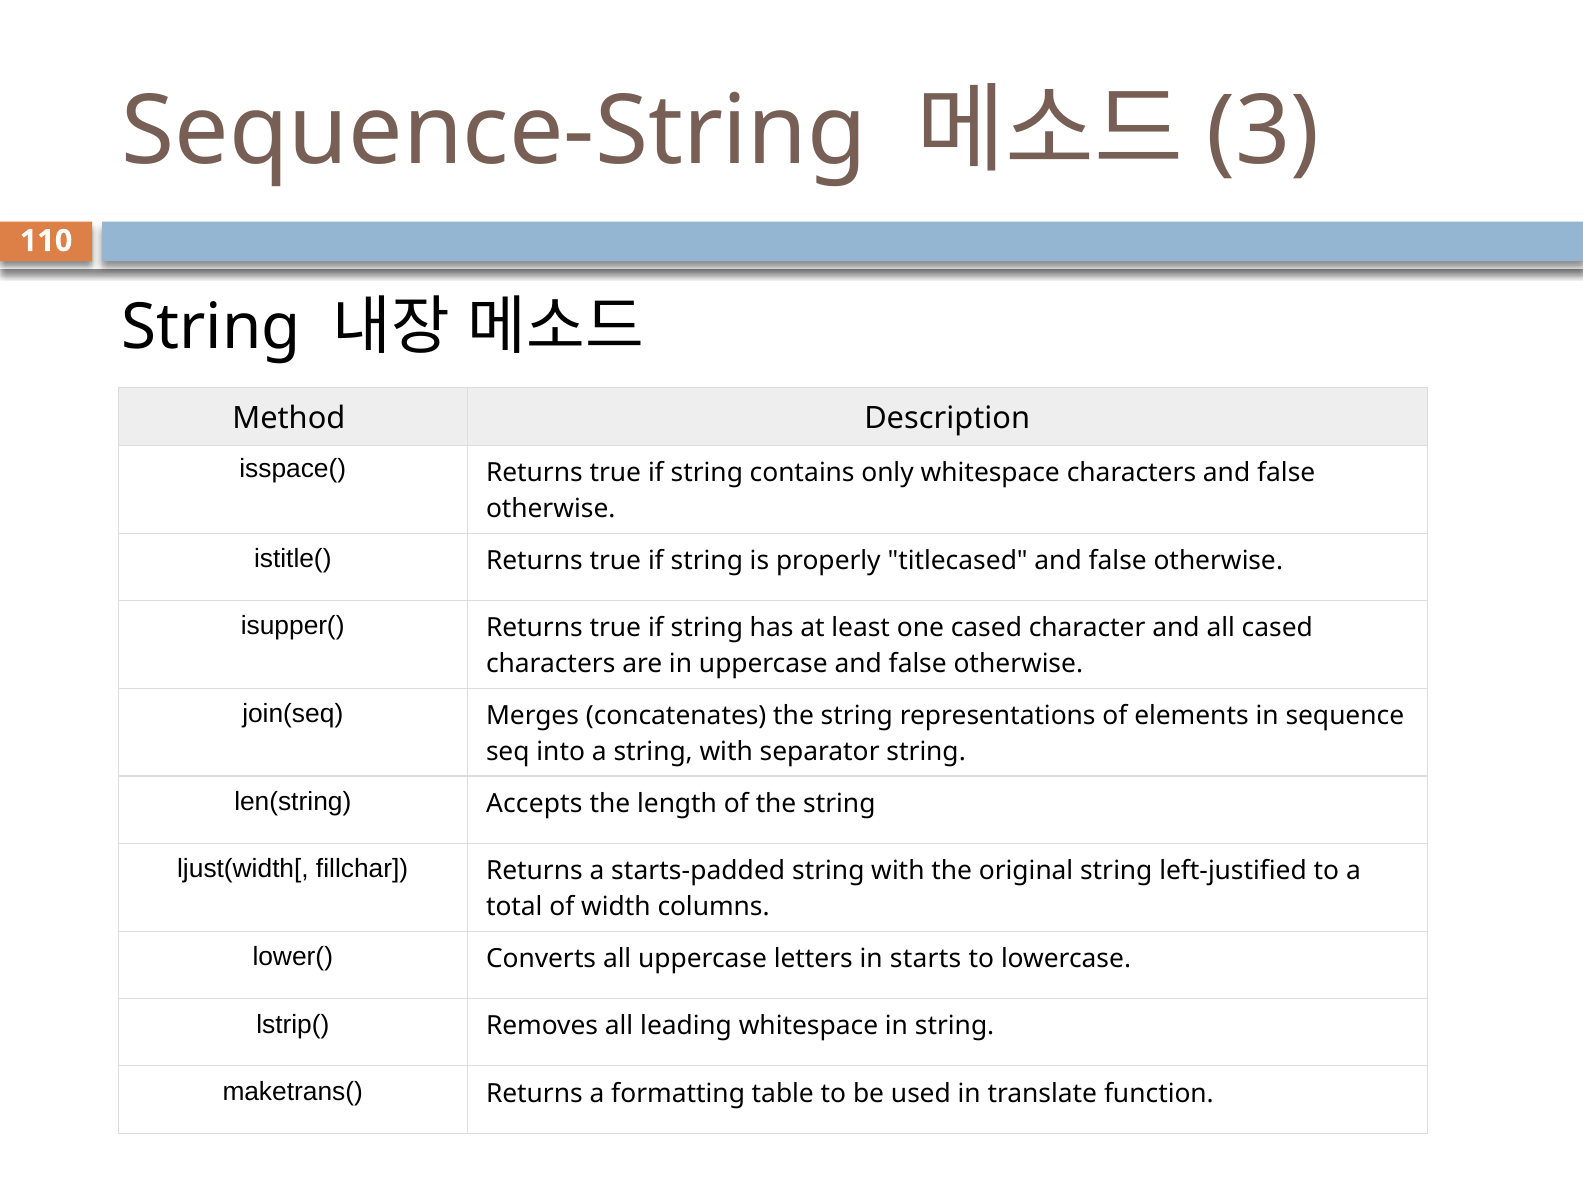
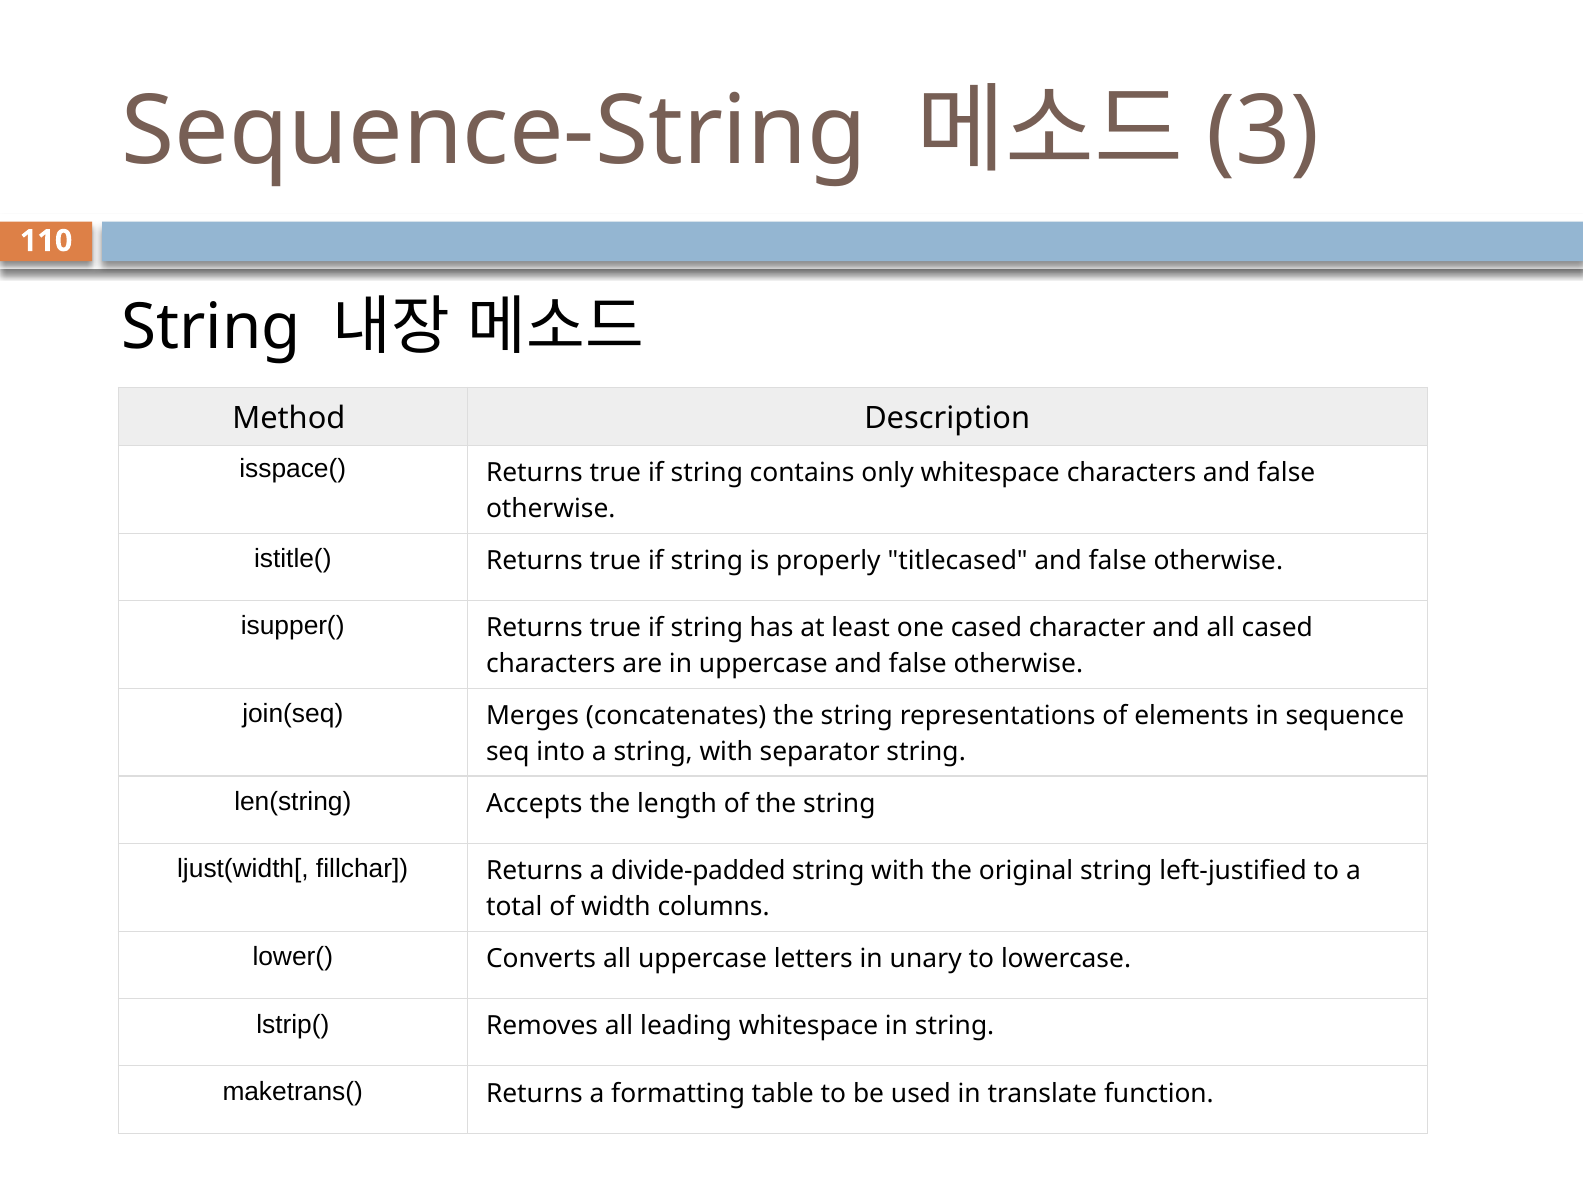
starts-padded: starts-padded -> divide-padded (698, 871)
starts: starts -> unary (926, 959)
